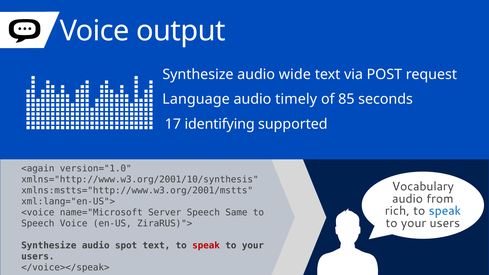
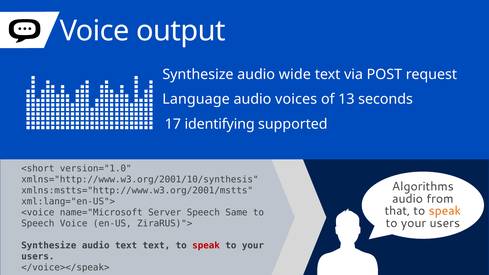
timely: timely -> voices (296, 99)
85: 85 -> 13 (346, 99)
<again: <again -> <short (38, 169)
Vocabulary: Vocabulary -> Algorithms (423, 187)
rich: rich -> that (397, 211)
speak colour: blue -> orange (445, 211)
audio spot: spot -> text (126, 246)
